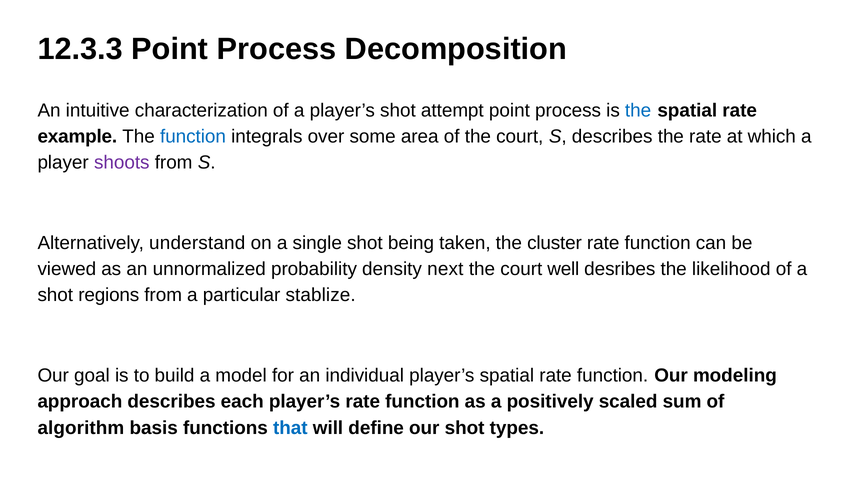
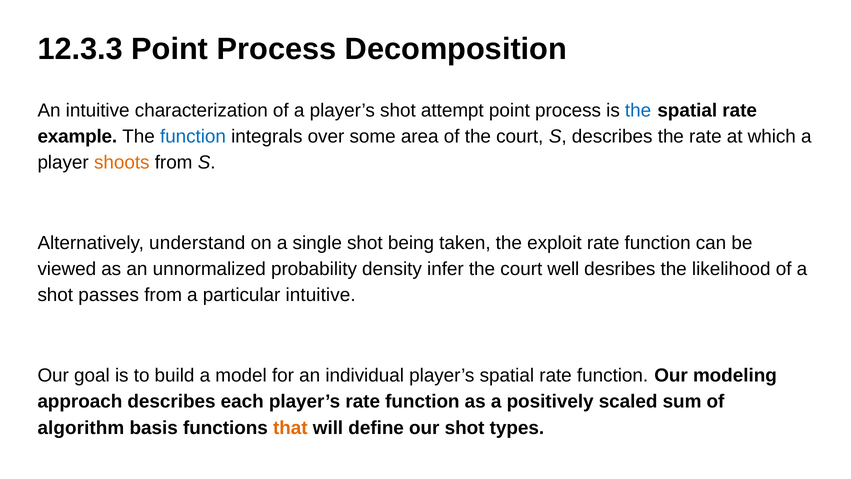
shoots colour: purple -> orange (122, 163)
cluster: cluster -> exploit (554, 243)
next: next -> infer (445, 269)
regions: regions -> passes (109, 295)
particular stablize: stablize -> intuitive (321, 295)
that colour: blue -> orange (290, 428)
